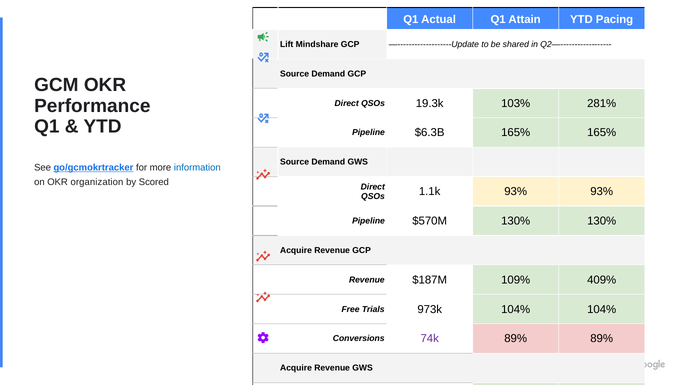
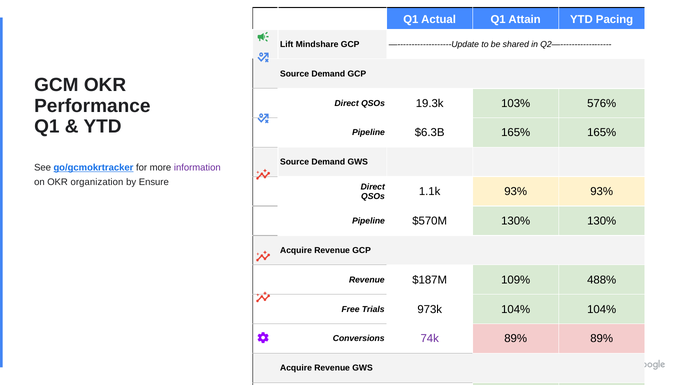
281%: 281% -> 576% (602, 103)
information colour: blue -> purple (197, 167)
Scored: Scored -> Ensure (154, 182)
409%: 409% -> 488% (602, 280)
